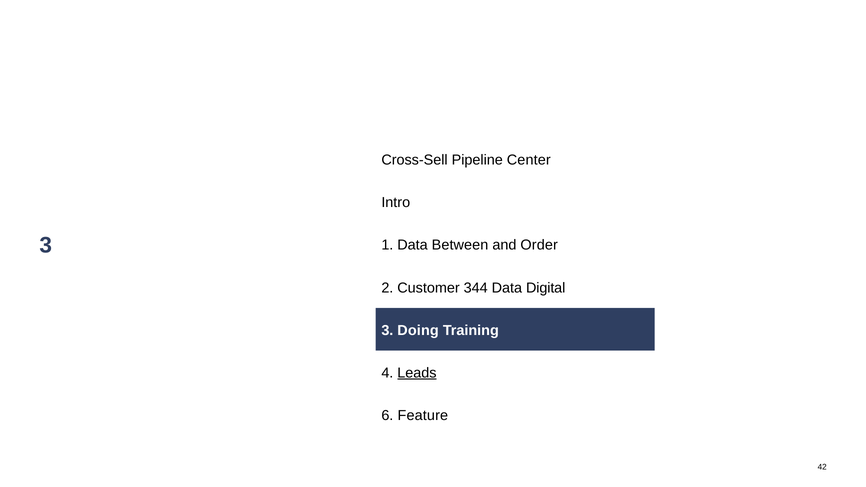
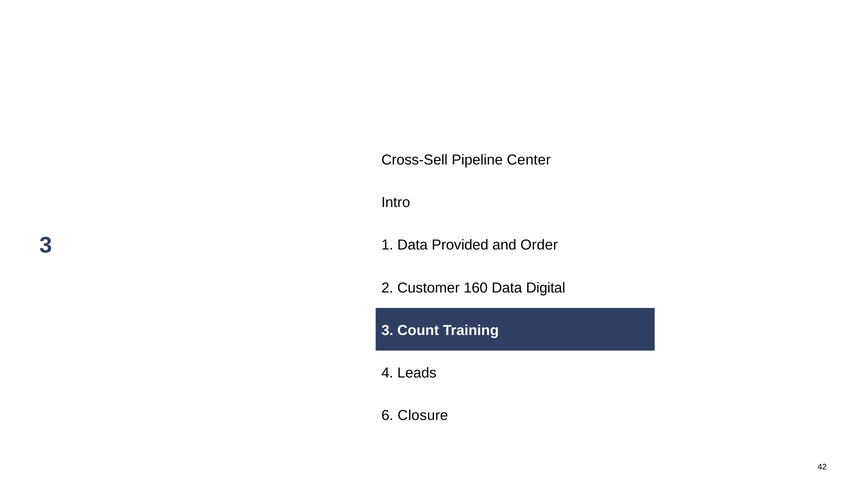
Between: Between -> Provided (460, 245)
344: 344 -> 160 (476, 288)
Doing: Doing -> Count (418, 330)
Leads underline: present -> none (417, 373)
Feature: Feature -> Closure (423, 416)
